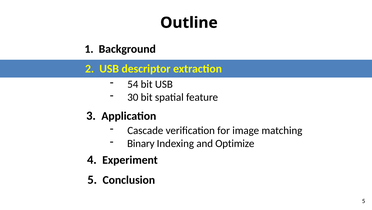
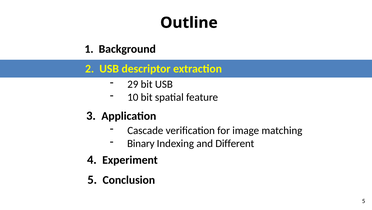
54: 54 -> 29 (133, 84)
30: 30 -> 10 (133, 97)
Optimize: Optimize -> Different (235, 143)
